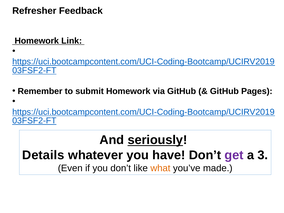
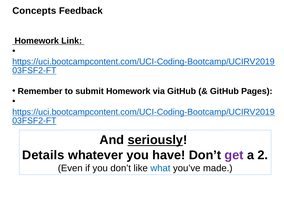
Refresher: Refresher -> Concepts (34, 11)
3: 3 -> 2 (263, 155)
what colour: orange -> blue (160, 168)
